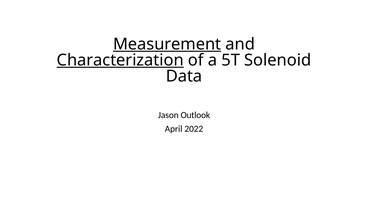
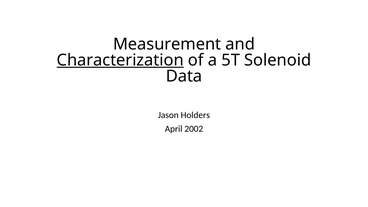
Measurement underline: present -> none (167, 44)
Outlook: Outlook -> Holders (195, 115)
2022: 2022 -> 2002 (194, 129)
